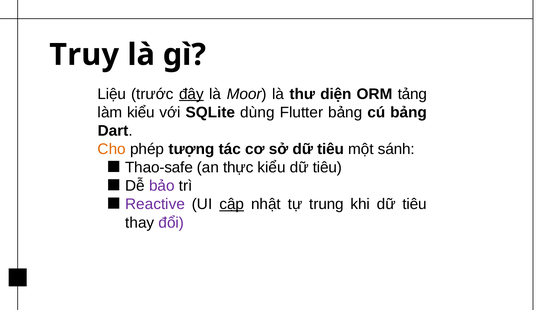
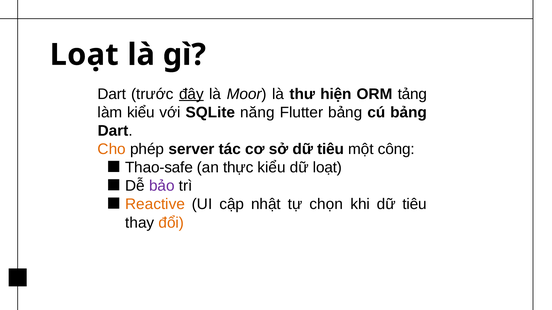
Truy: Truy -> Loạt (84, 55)
Liệu: Liệu -> Dart (112, 94)
diện: diện -> hiện (336, 94)
dùng: dùng -> năng (257, 113)
tượng: tượng -> server (191, 149)
sánh: sánh -> công (396, 149)
kiểu dữ tiêu: tiêu -> loạt (327, 168)
Reactive colour: purple -> orange (155, 205)
cập underline: present -> none (232, 205)
trung: trung -> chọn (326, 205)
đổi colour: purple -> orange (171, 223)
